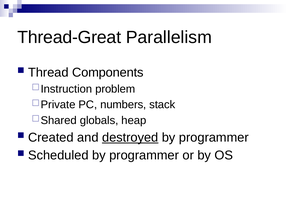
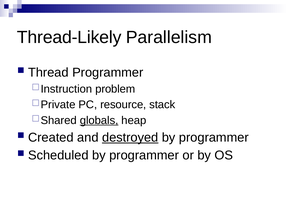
Thread-Great: Thread-Great -> Thread-Likely (69, 37)
Thread Components: Components -> Programmer (108, 72)
numbers: numbers -> resource (123, 105)
globals underline: none -> present (99, 120)
